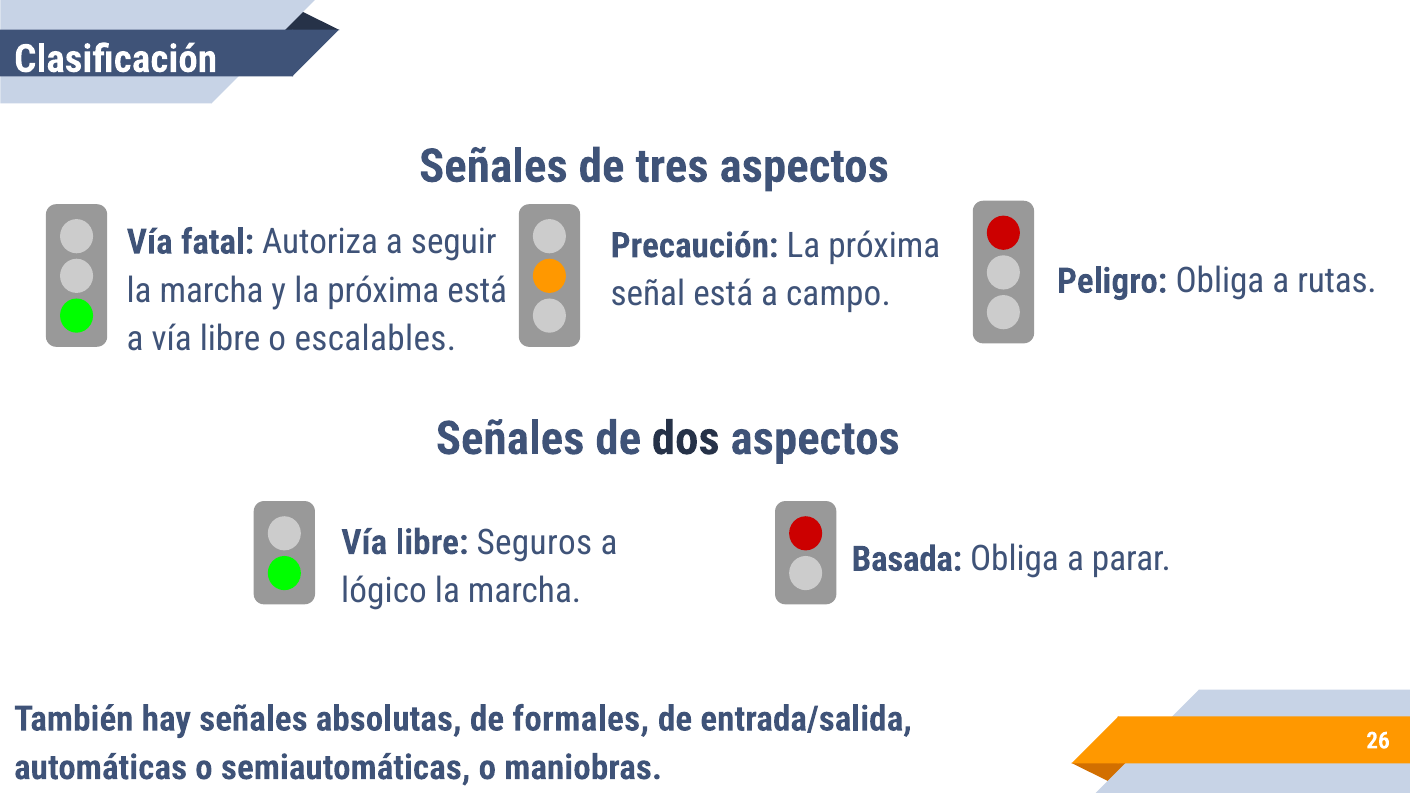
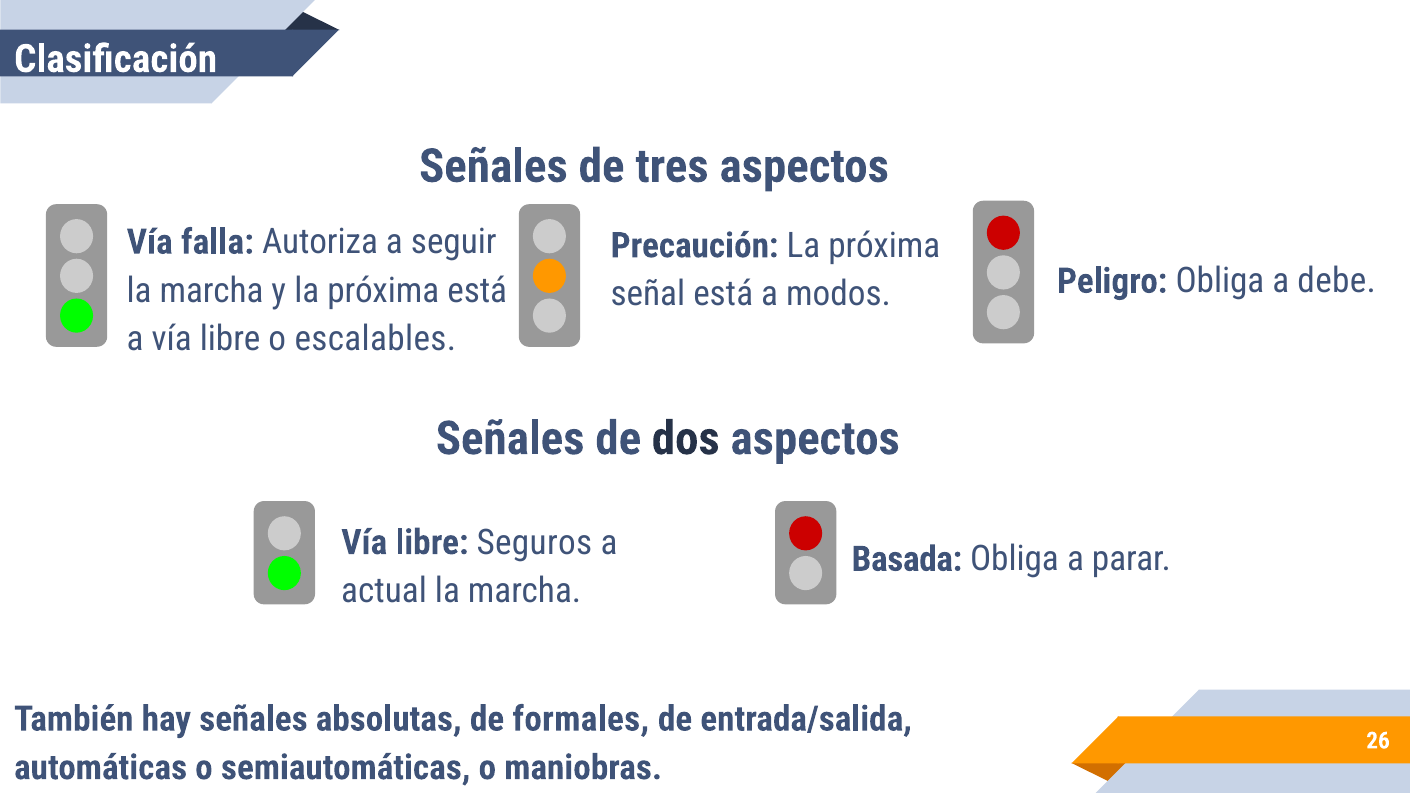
fatal: fatal -> falla (217, 242)
campo: campo -> modos (838, 294)
rutas: rutas -> debe (1337, 281)
lógico: lógico -> actual (384, 591)
